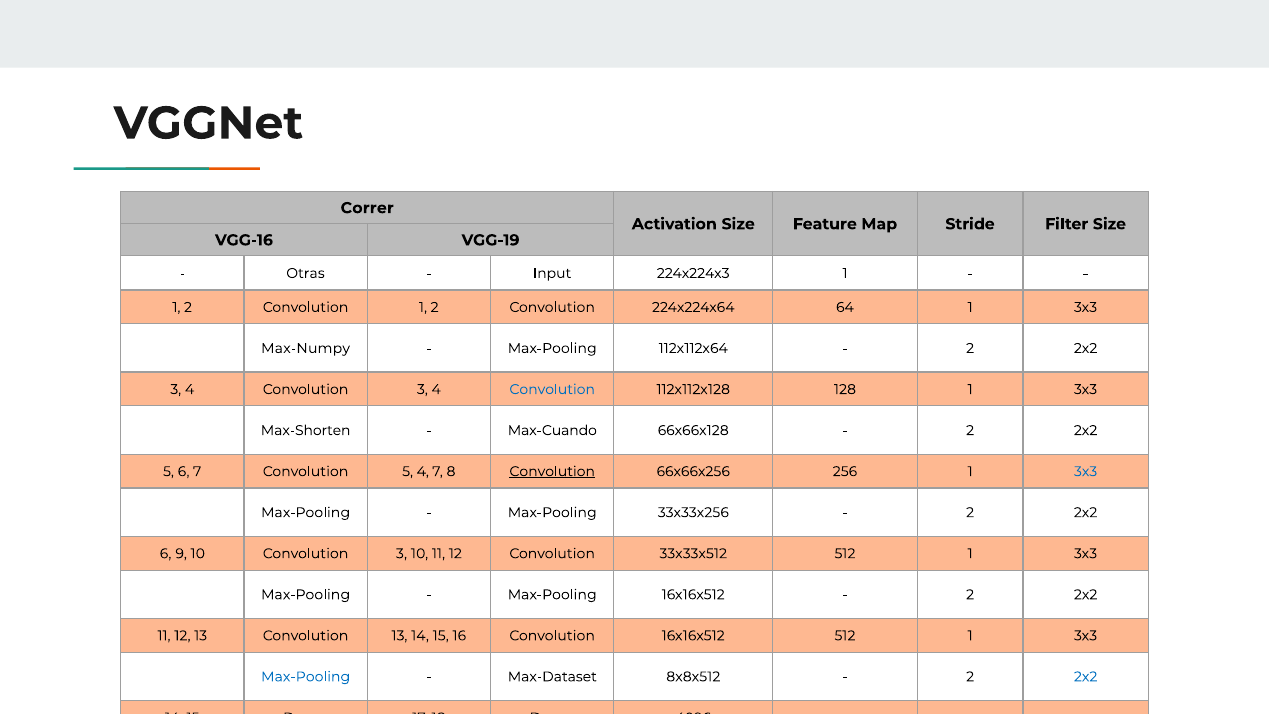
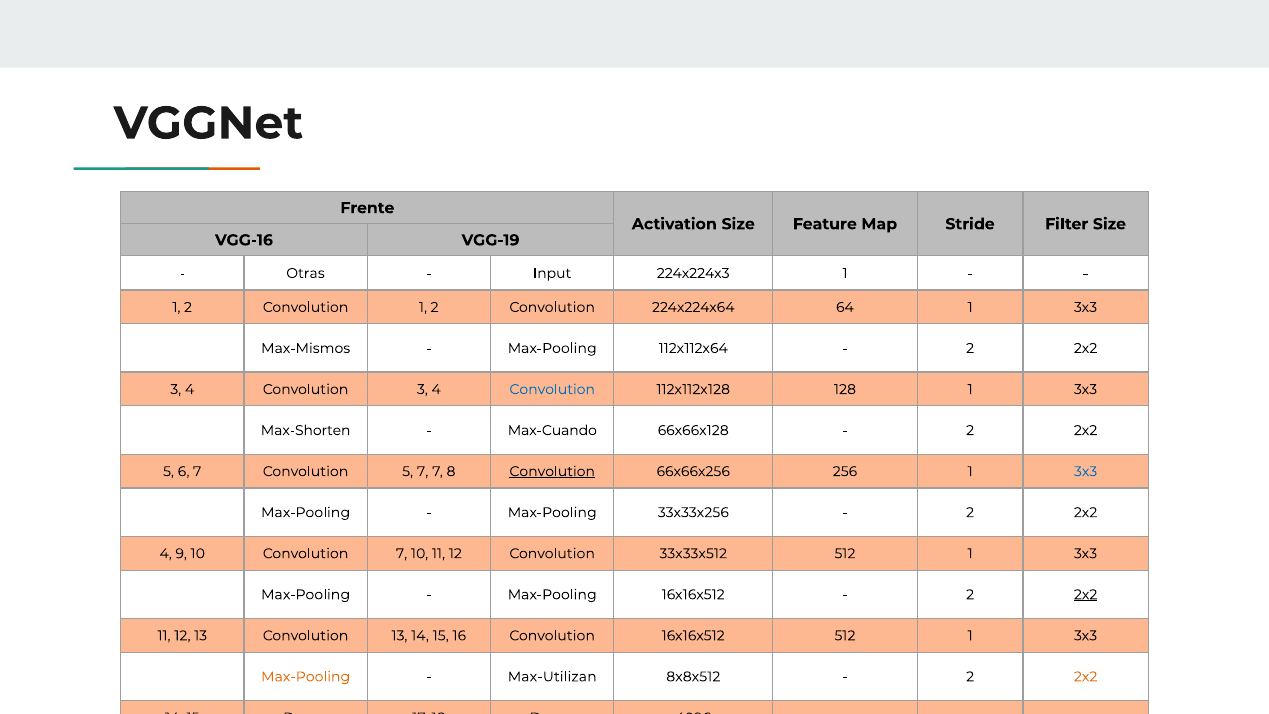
Correr: Correr -> Frente (367, 208)
Max-Numpy: Max-Numpy -> Max-Mismos (306, 348)
5 4: 4 -> 7 (423, 471)
6: 6 -> 4 (166, 553)
10 Convolution 3: 3 -> 7 (402, 553)
2x2 underline: none -> present (1086, 594)
Max-Pooling colour: blue -> orange (306, 677)
Max-Dataset: Max-Dataset -> Max-Utilizan (552, 677)
2x2 colour: blue -> orange (1086, 677)
